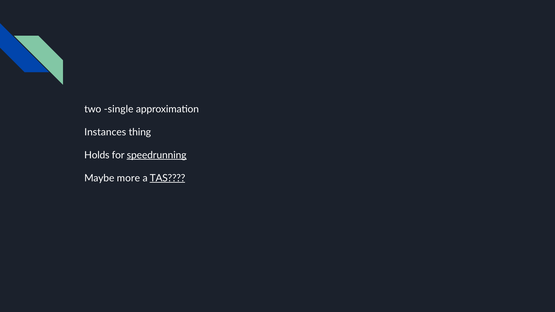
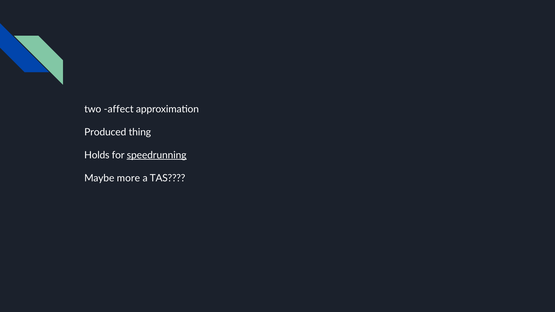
single: single -> affect (119, 109)
Instances: Instances -> Produced (105, 132)
TAS underline: present -> none (168, 178)
